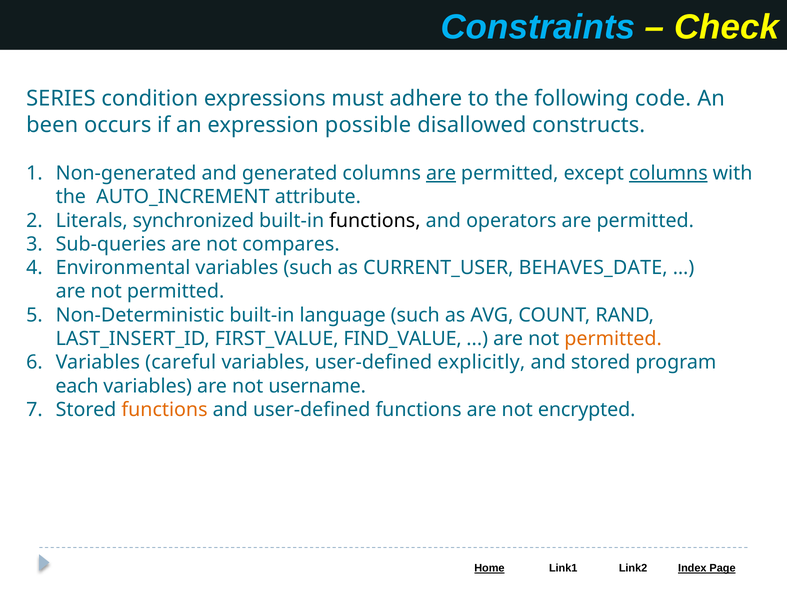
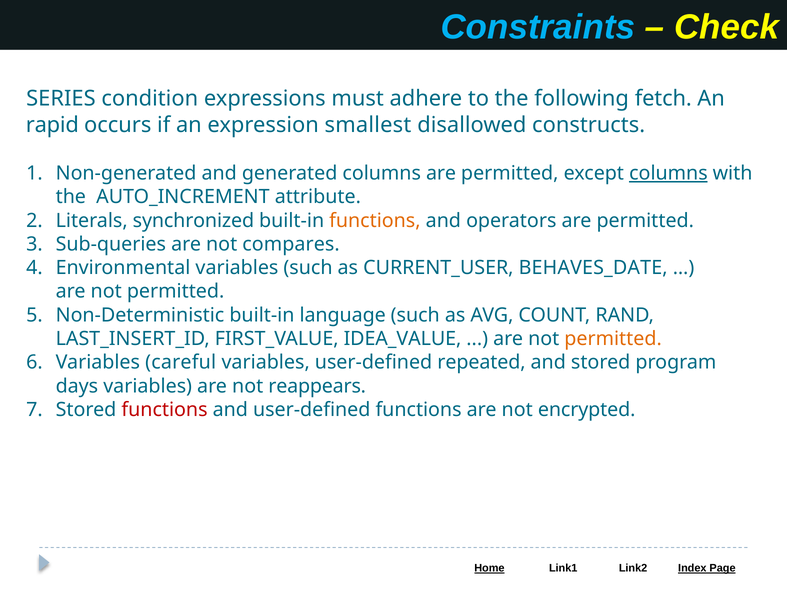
code: code -> fetch (663, 98)
been: been -> rapid (52, 125)
possible: possible -> smallest (368, 125)
are underline: present -> none (441, 173)
functions colour: black -> orange (375, 220)
FIND_VALUE: FIND_VALUE -> IDEA_VALUE (402, 338)
explicitly: explicitly -> repeated (481, 362)
each: each -> days (77, 386)
username: username -> reappears (317, 386)
functions colour: orange -> red (165, 409)
